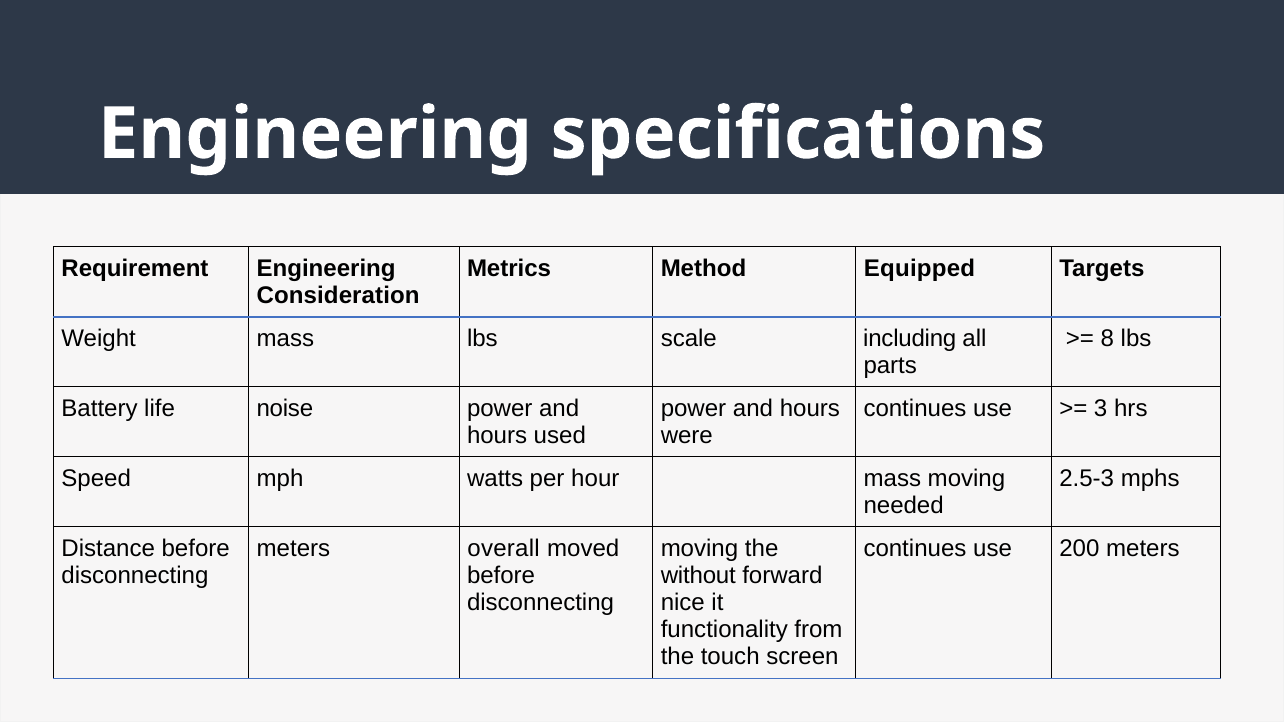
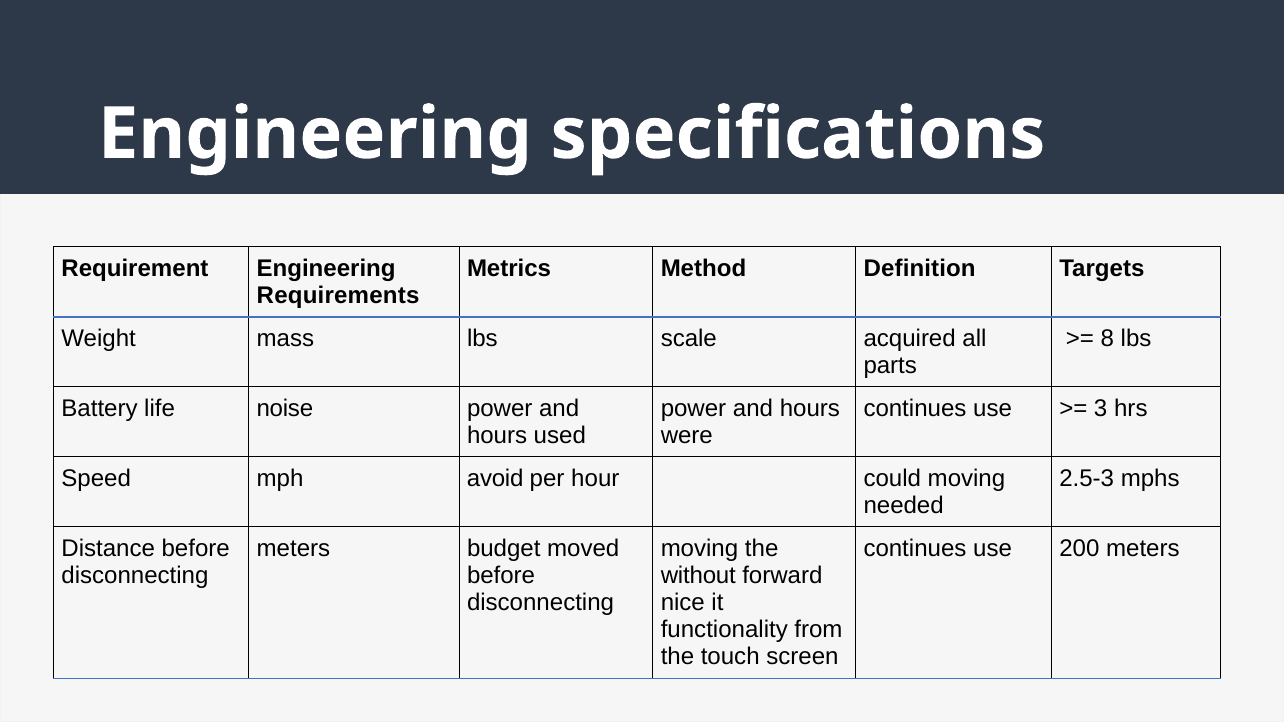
Equipped: Equipped -> Definition (920, 269)
Consideration: Consideration -> Requirements (338, 296)
including: including -> acquired (910, 339)
watts: watts -> avoid (495, 479)
hour mass: mass -> could (892, 479)
overall: overall -> budget (504, 549)
